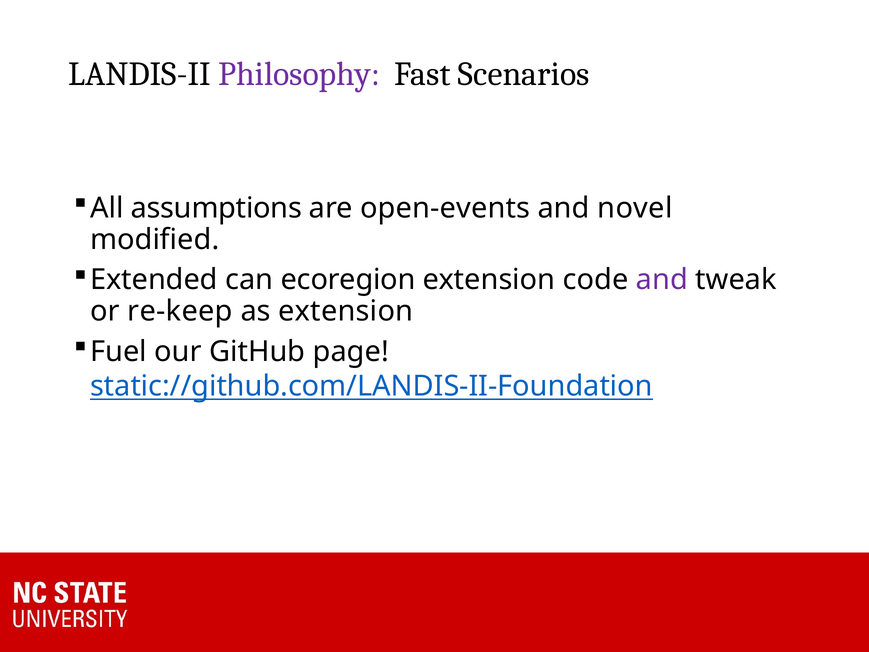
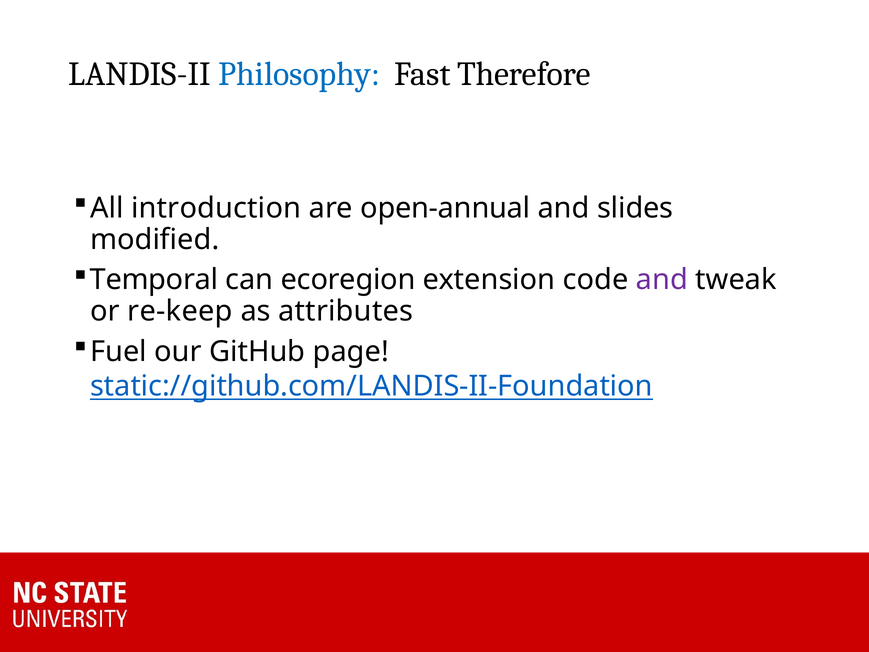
Philosophy colour: purple -> blue (299, 74)
Scenarios: Scenarios -> Therefore (524, 74)
assumptions: assumptions -> introduction (216, 208)
open-events: open-events -> open-annual (445, 208)
novel: novel -> slides (635, 208)
Extended: Extended -> Temporal (154, 280)
as extension: extension -> attributes (346, 311)
